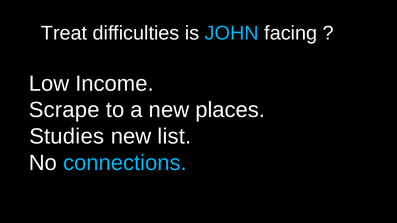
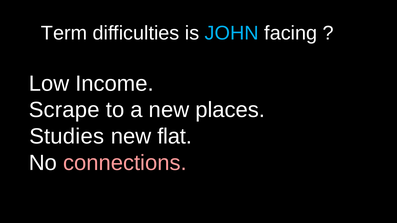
Treat: Treat -> Term (64, 33)
list: list -> flat (175, 137)
connections colour: light blue -> pink (125, 163)
